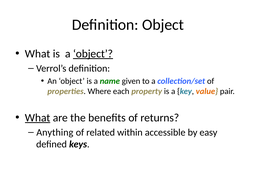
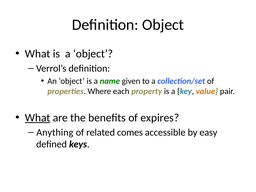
object underline: present -> none (93, 54)
returns: returns -> expires (160, 118)
within: within -> comes (130, 132)
